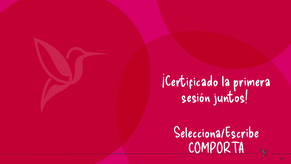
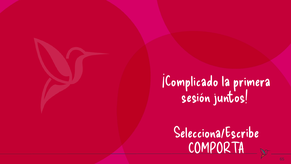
¡Certificado: ¡Certificado -> ¡Complicado (190, 81)
